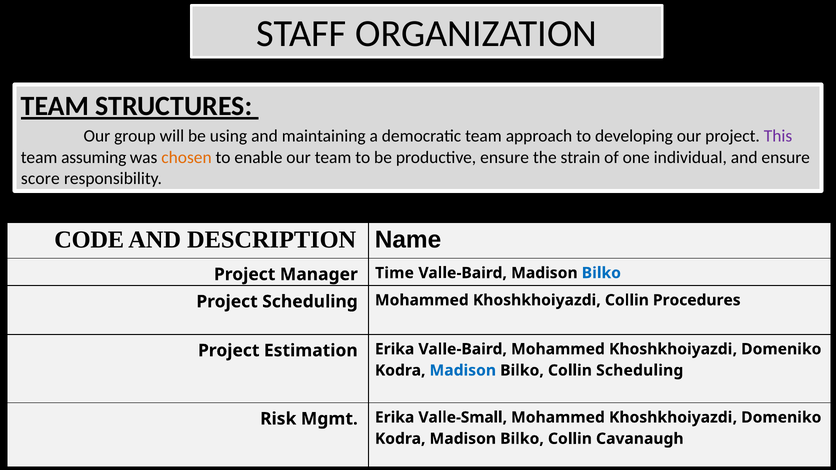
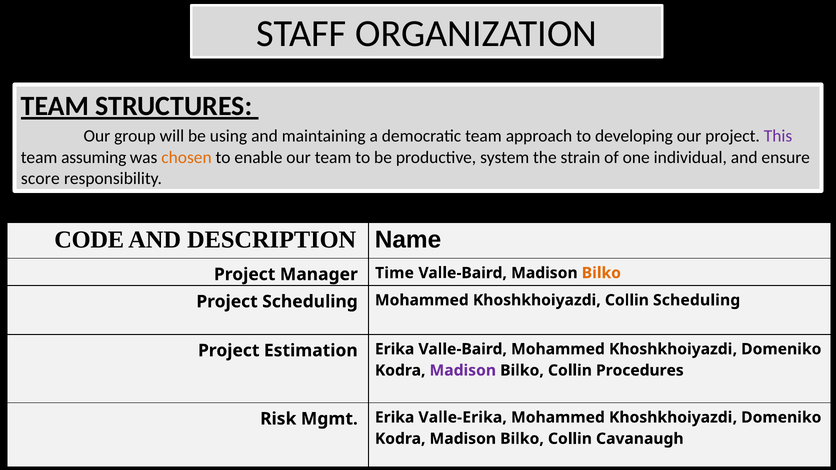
productive ensure: ensure -> system (505, 158)
Bilko colour: blue -> orange (601, 273)
Collin Procedures: Procedures -> Scheduling (697, 300)
Madison colour: blue -> purple (463, 371)
Collin Scheduling: Scheduling -> Procedures (640, 371)
Valle-Small: Valle-Small -> Valle-Erika (463, 418)
